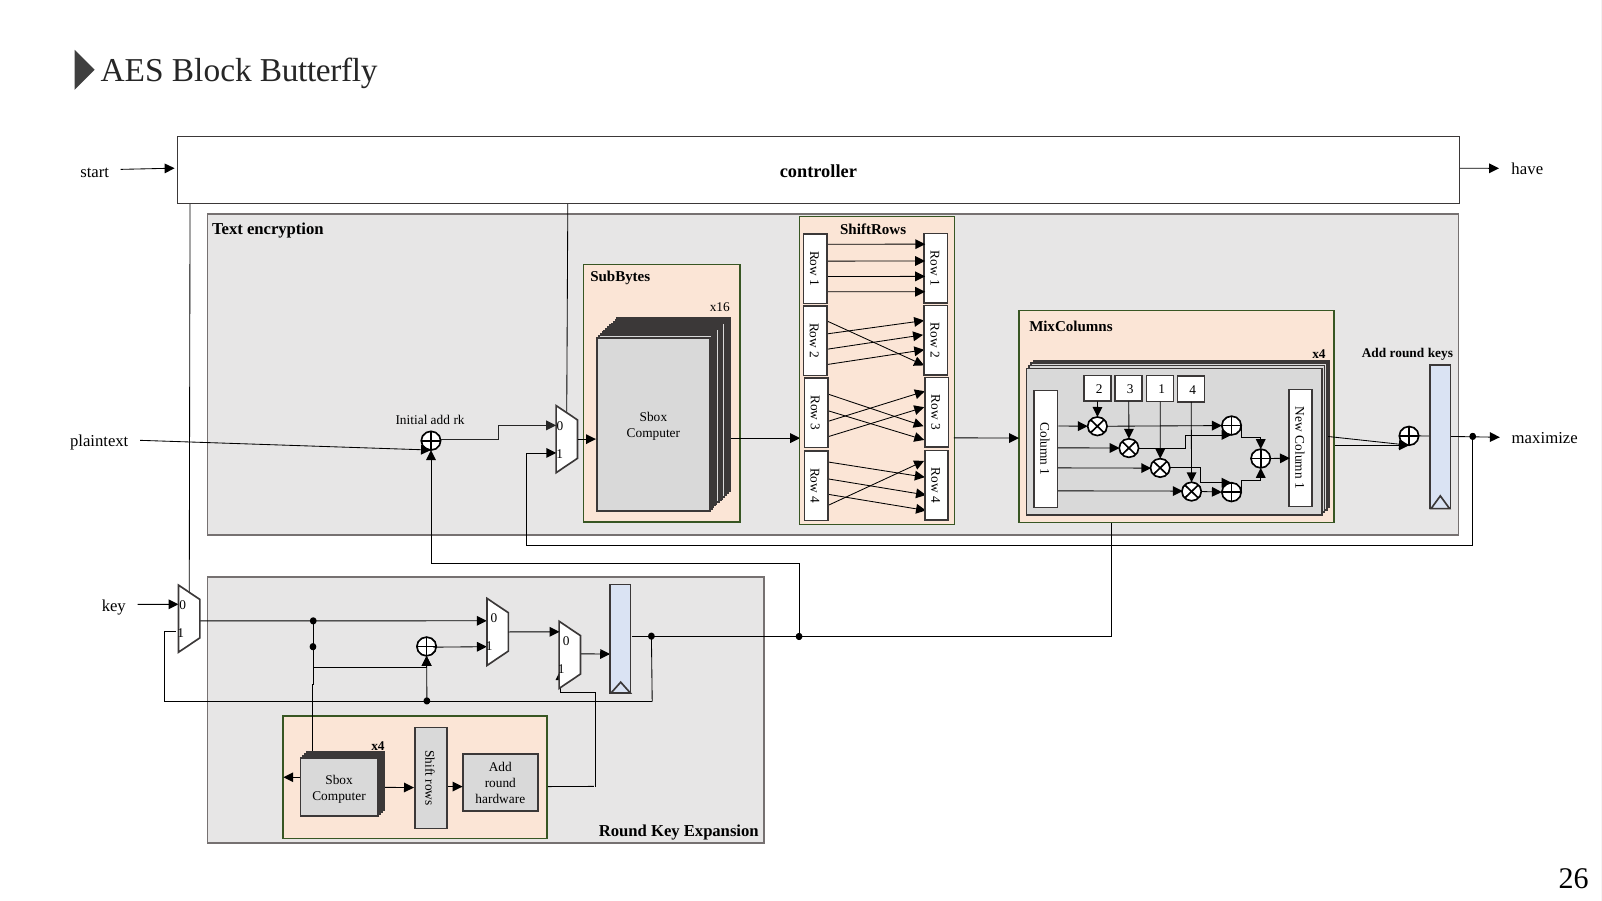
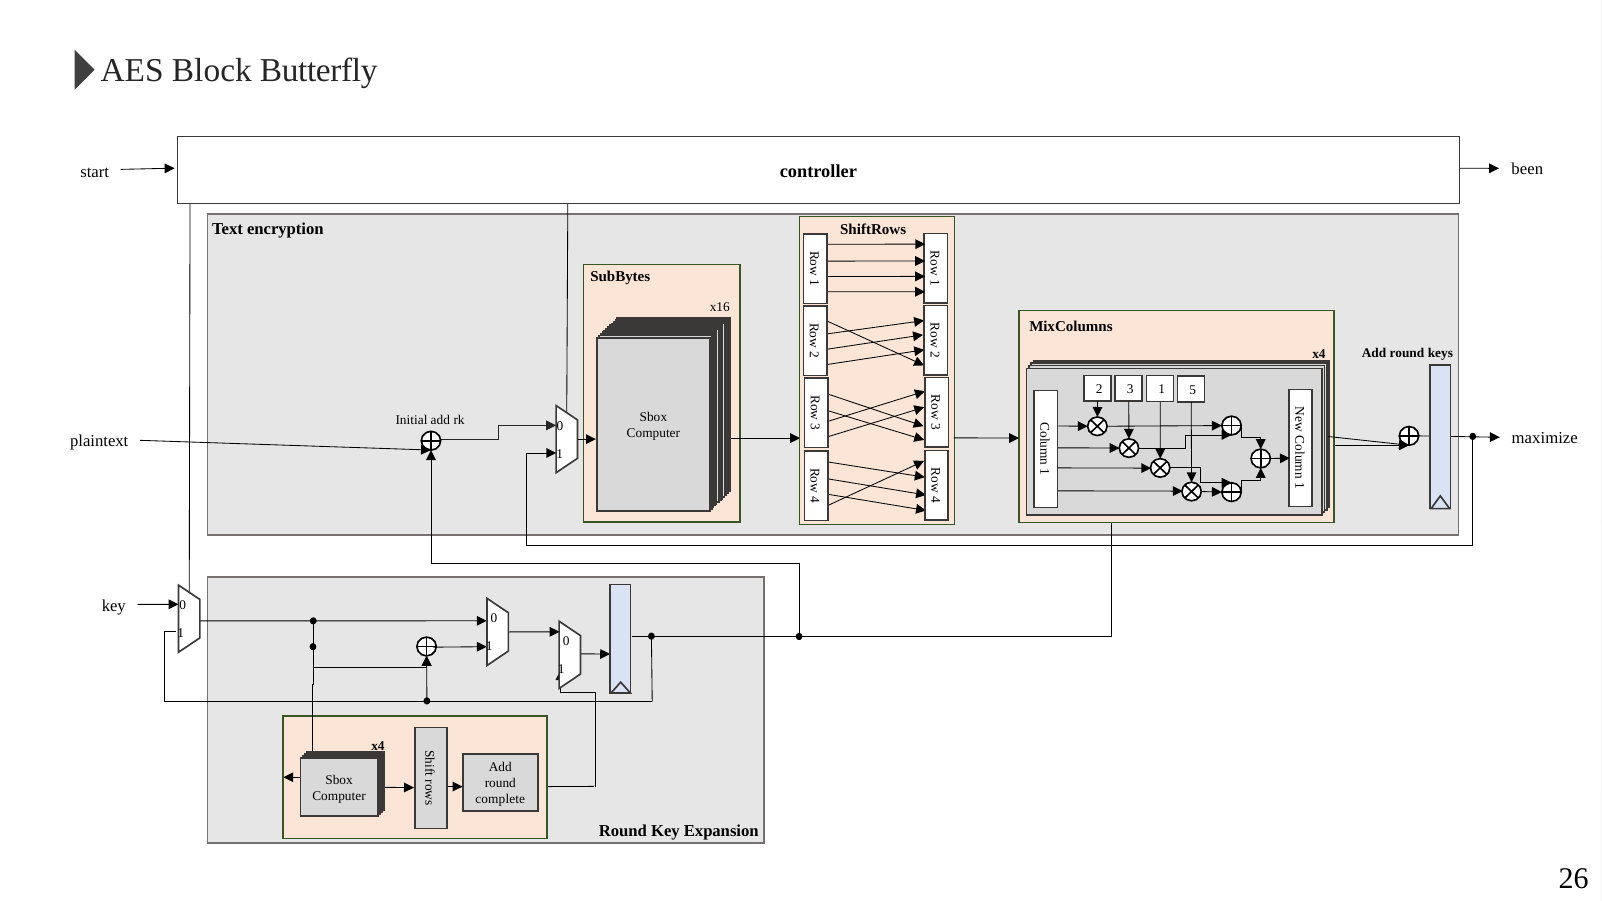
have: have -> been (1527, 169)
3 4: 4 -> 5 (1193, 390)
hardware: hardware -> complete (500, 799)
